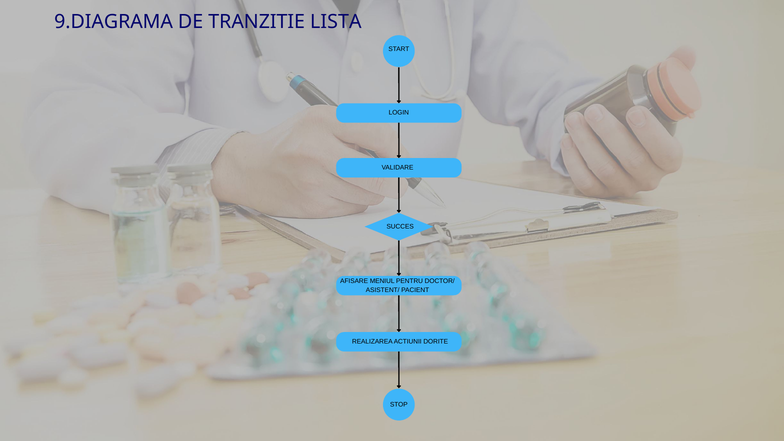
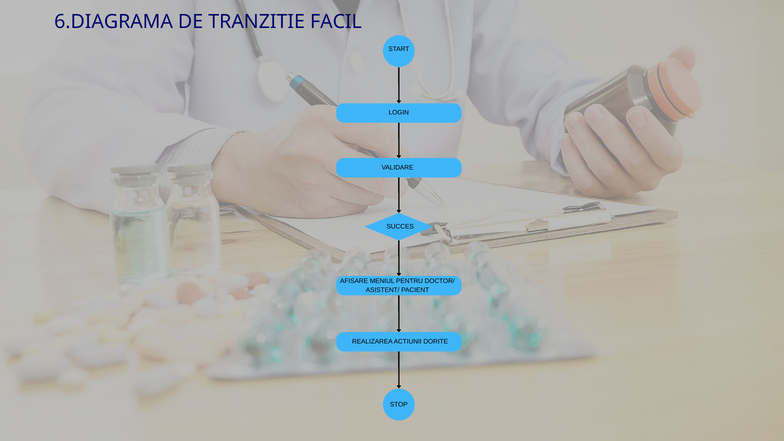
9.DIAGRAMA: 9.DIAGRAMA -> 6.DIAGRAMA (114, 22)
LISTA: LISTA -> FACIL (336, 22)
